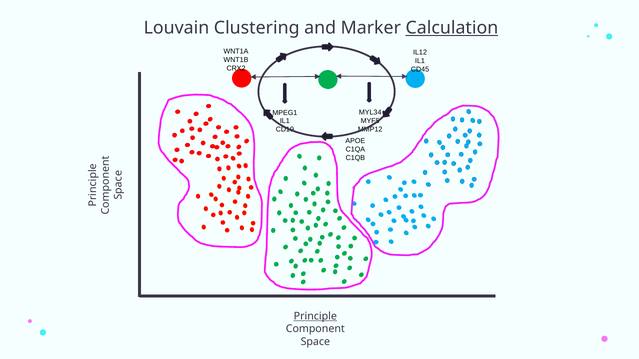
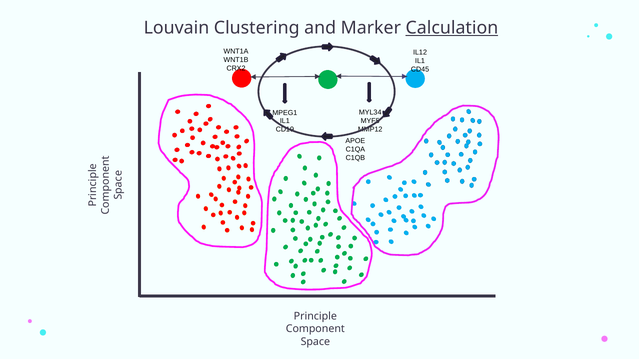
Principle underline: present -> none (315, 317)
